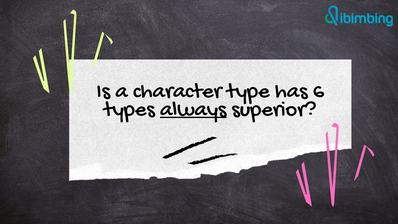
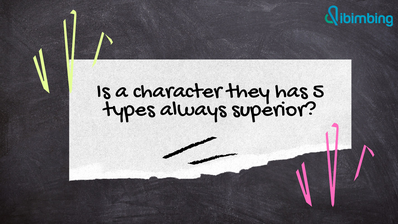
type: type -> they (248, 89)
6: 6 -> 5 (318, 89)
always underline: present -> none (193, 108)
